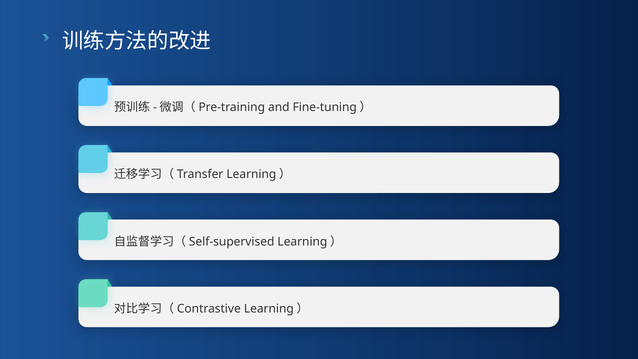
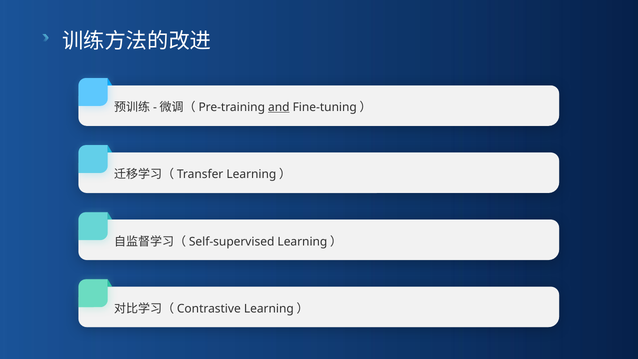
and underline: none -> present (279, 107)
